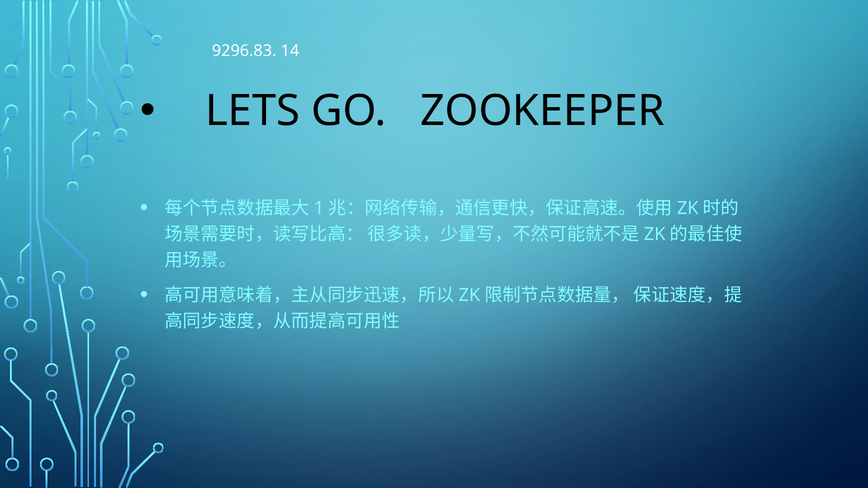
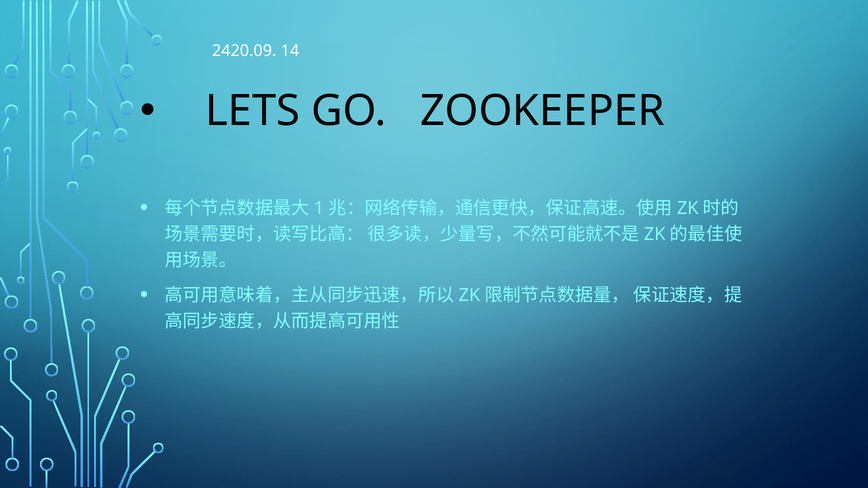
9296.83: 9296.83 -> 2420.09 (244, 51)
